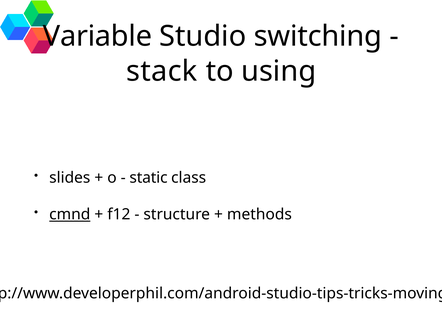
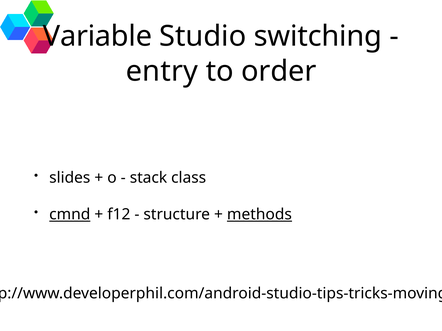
stack: stack -> entry (162, 71)
using: using -> order (279, 71)
static: static -> stack (148, 178)
methods underline: none -> present (259, 215)
